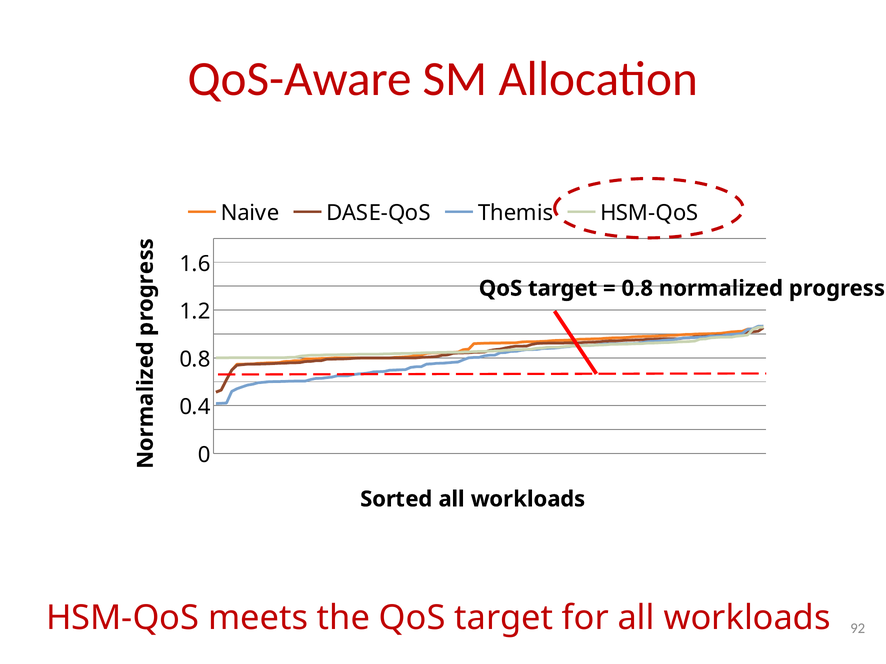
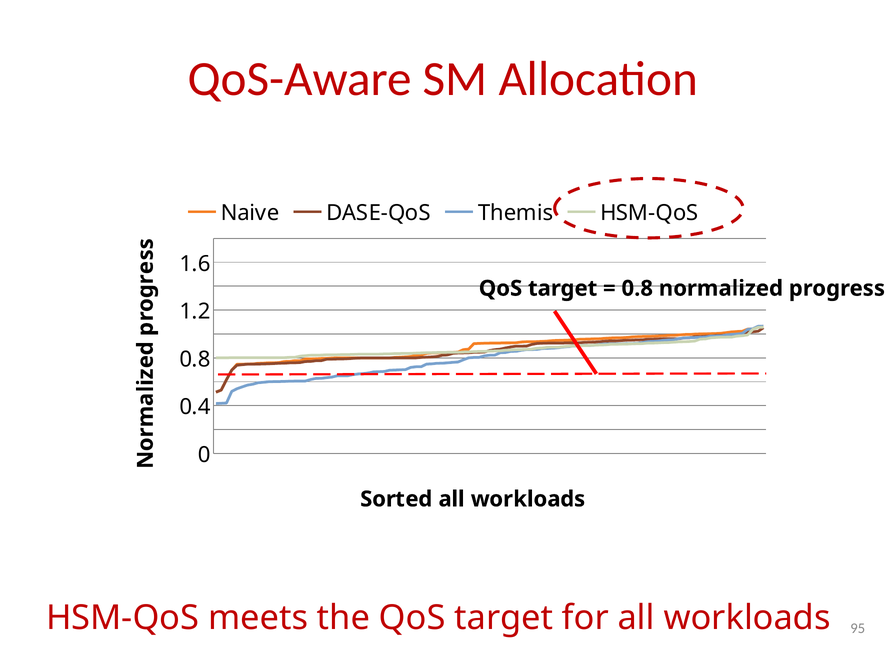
92: 92 -> 95 (858, 629)
